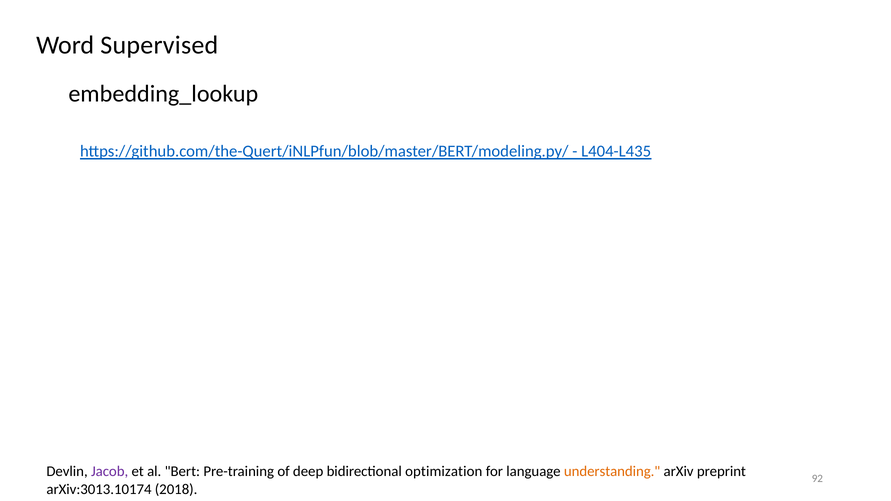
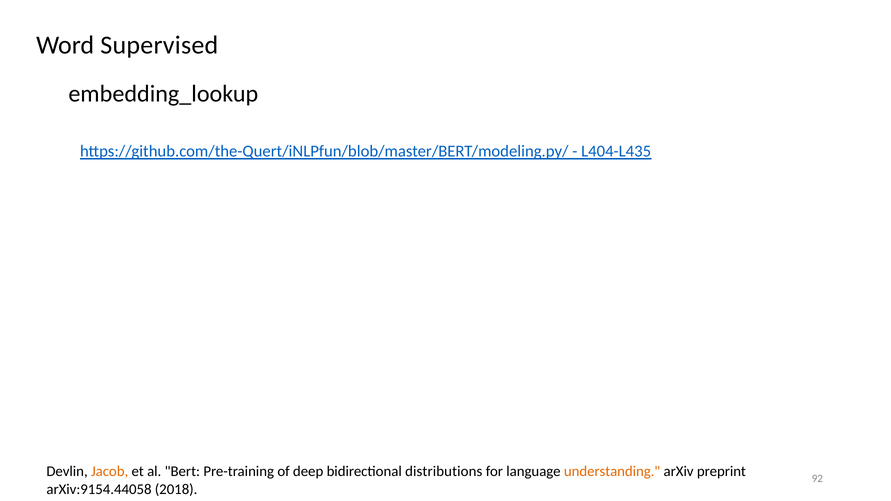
Jacob colour: purple -> orange (110, 472)
optimization: optimization -> distributions (444, 472)
arXiv:3013.10174: arXiv:3013.10174 -> arXiv:9154.44058 (99, 489)
